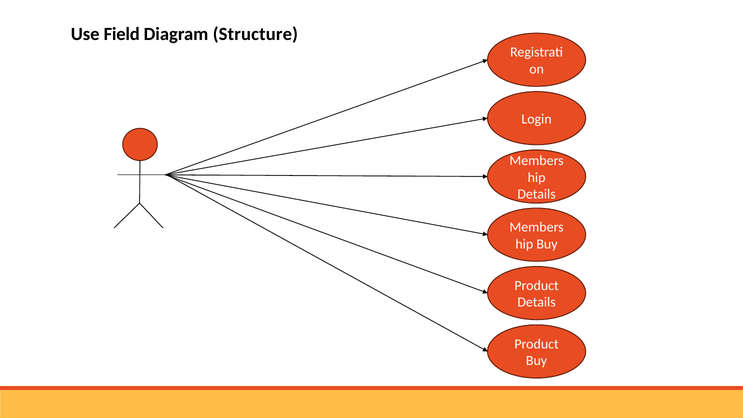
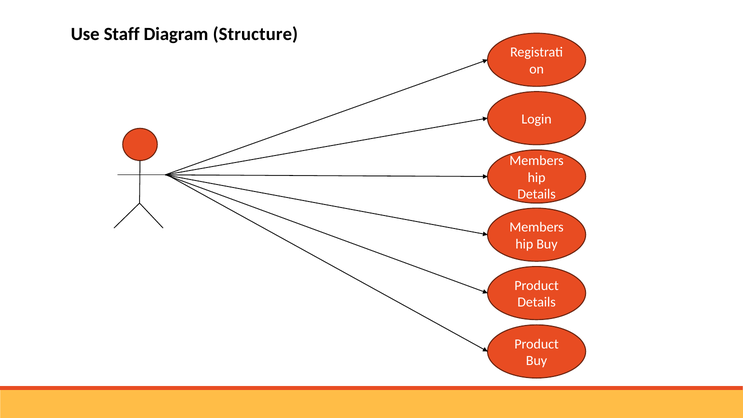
Field: Field -> Staff (122, 34)
